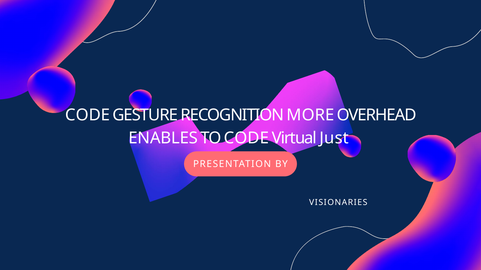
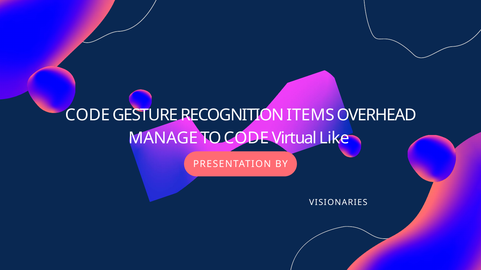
MORE: MORE -> ITEMS (311, 115)
ENABLES: ENABLES -> MANAGE (163, 138)
Just: Just -> Like (334, 138)
